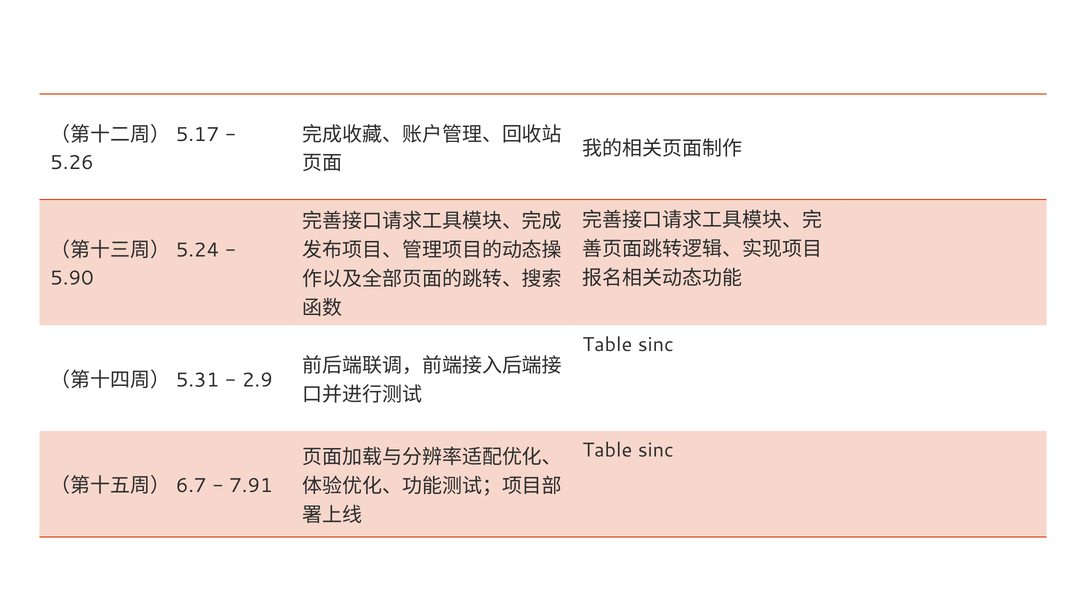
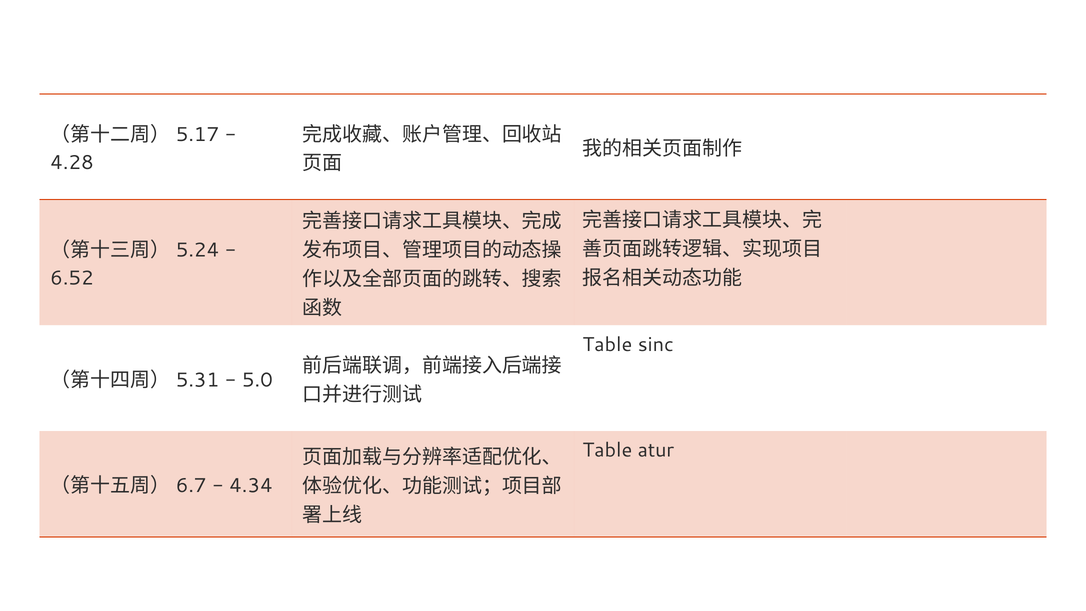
5.26: 5.26 -> 4.28 (72, 163)
5.90: 5.90 -> 6.52 (72, 278)
2.9: 2.9 -> 5.0 (257, 380)
sinc: sinc -> atur (656, 450)
7.91: 7.91 -> 4.34 (251, 486)
